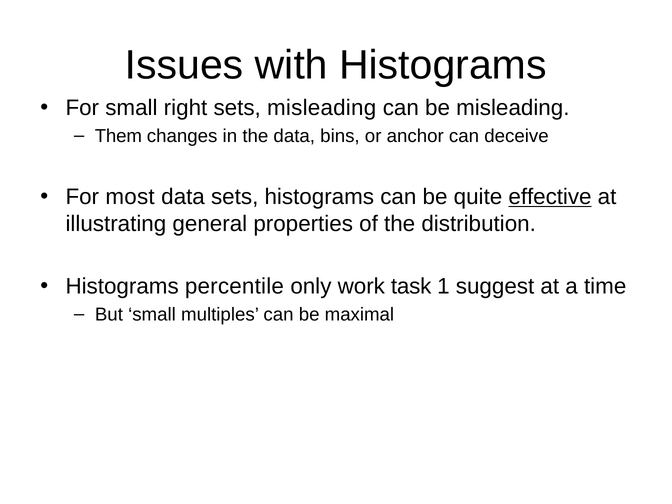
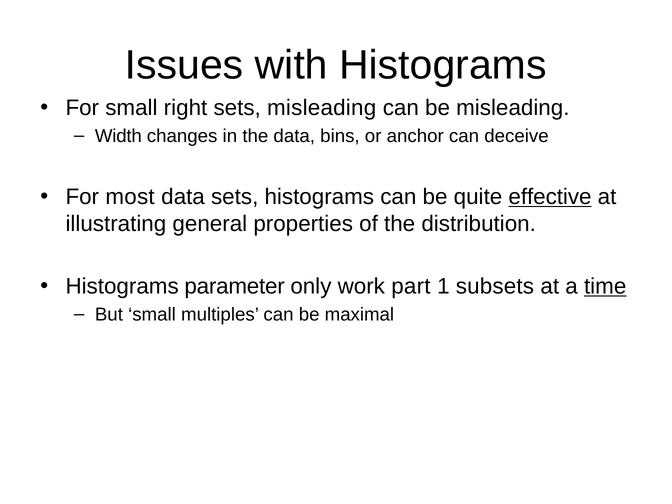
Them: Them -> Width (118, 136)
percentile: percentile -> parameter (235, 286)
task: task -> part (411, 286)
suggest: suggest -> subsets (495, 286)
time underline: none -> present (605, 286)
